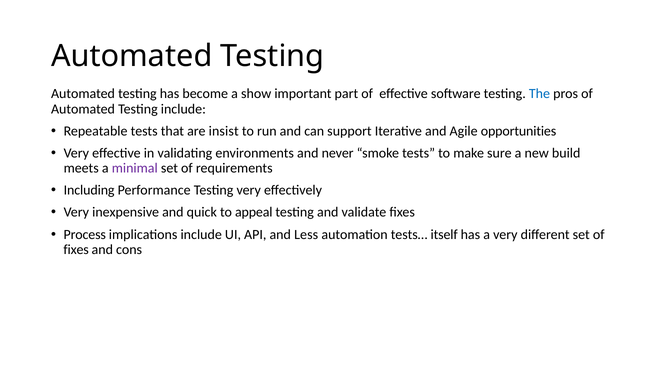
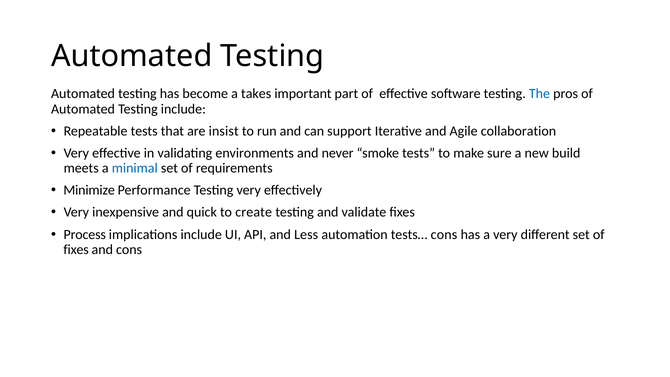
show: show -> takes (256, 94)
opportunities: opportunities -> collaboration (518, 131)
minimal colour: purple -> blue (135, 168)
Including: Including -> Minimize (89, 190)
appeal: appeal -> create (254, 212)
tests… itself: itself -> cons (444, 234)
